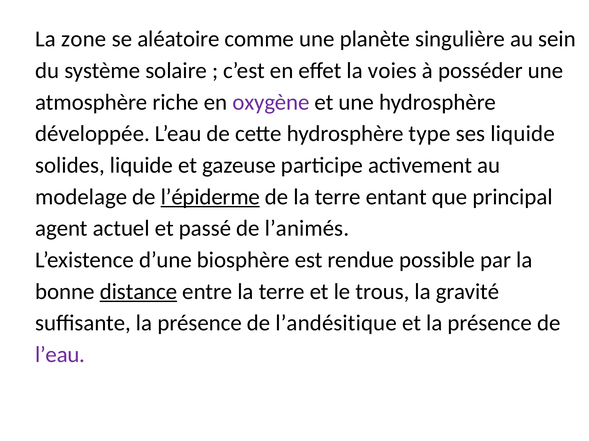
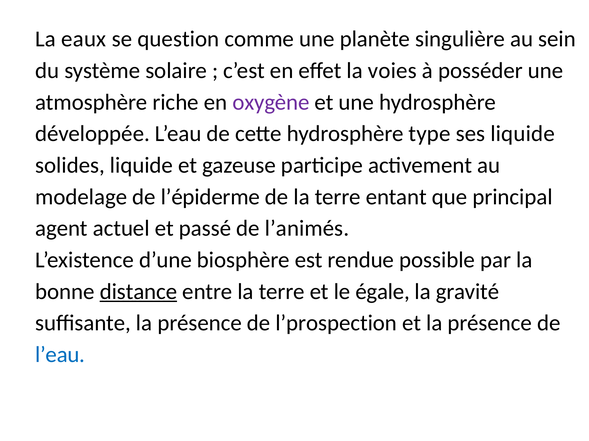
zone: zone -> eaux (84, 39)
aléatoire: aléatoire -> question (178, 39)
l’épiderme underline: present -> none (210, 197)
trous: trous -> égale (383, 292)
l’andésitique: l’andésitique -> l’prospection (336, 324)
l’eau colour: purple -> blue (60, 355)
